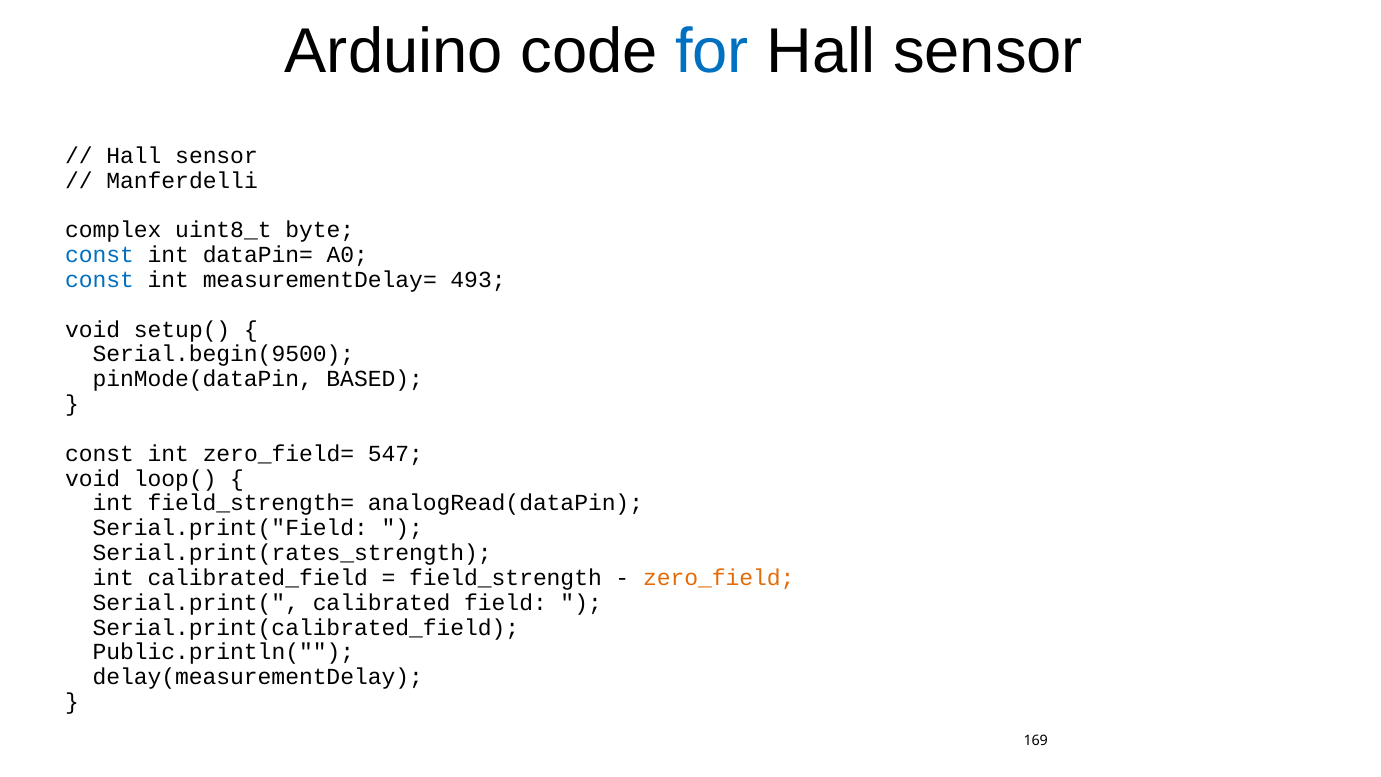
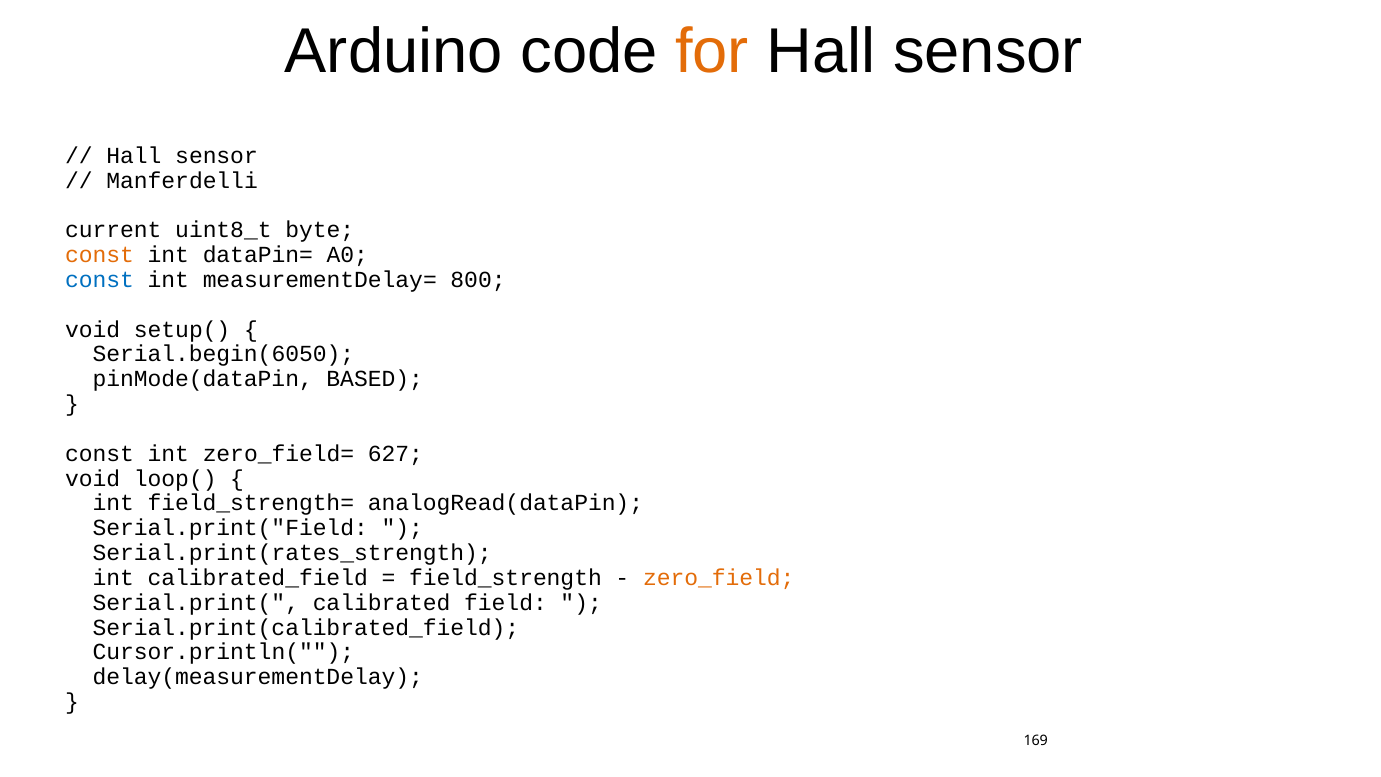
for colour: blue -> orange (712, 52)
complex: complex -> current (113, 230)
const colour: blue -> orange (100, 255)
493: 493 -> 800 (478, 280)
Serial.begin(9500: Serial.begin(9500 -> Serial.begin(6050 (223, 354)
547: 547 -> 627 (395, 454)
Public.println(: Public.println( -> Cursor.println( (223, 652)
